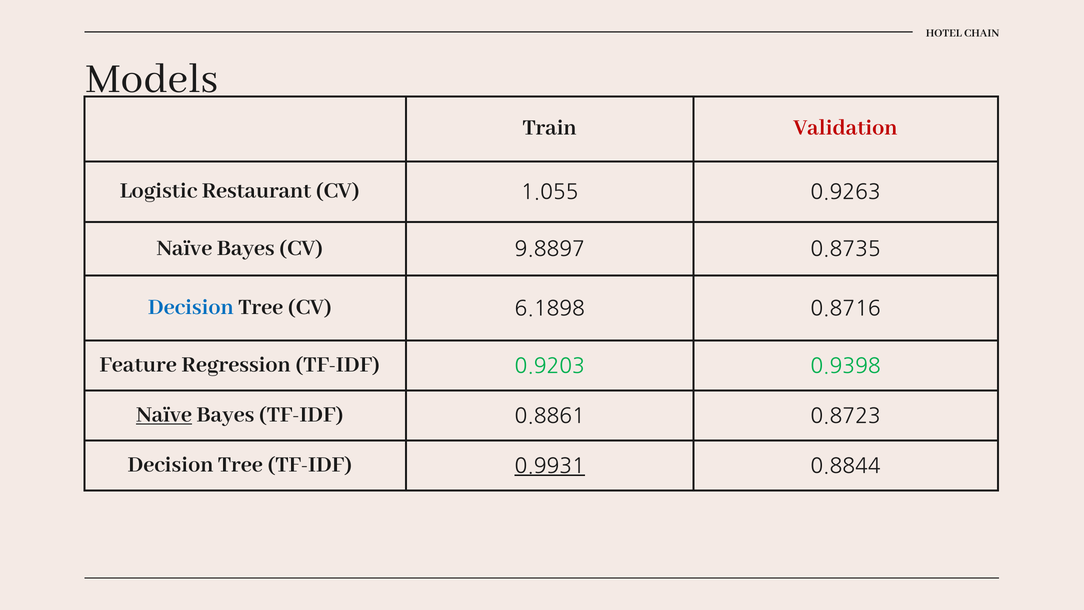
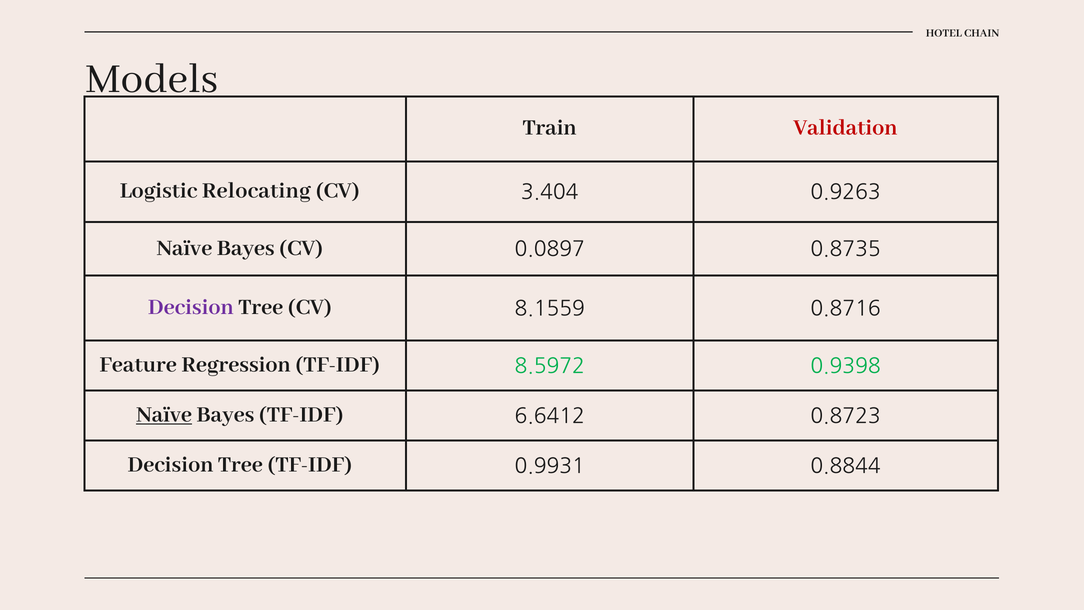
Restaurant: Restaurant -> Relocating (256, 190)
1.055: 1.055 -> 3.404 (550, 192)
9.8897: 9.8897 -> 0.0897 (550, 249)
Decision colour: blue -> purple (191, 306)
6.1898: 6.1898 -> 8.1559 (550, 309)
0.9203: 0.9203 -> 8.5972 (550, 366)
0.8861: 0.8861 -> 6.6412 (550, 416)
0.9931 underline: present -> none (550, 466)
